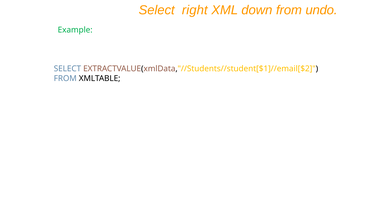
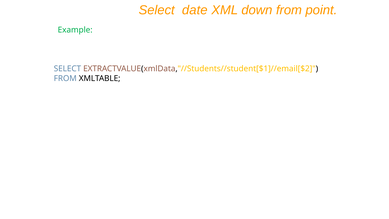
right: right -> date (195, 10)
undo: undo -> point (321, 10)
